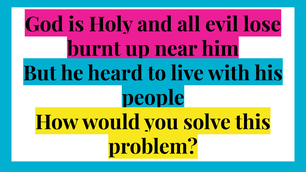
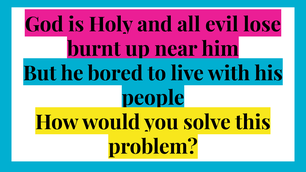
heard: heard -> bored (115, 74)
